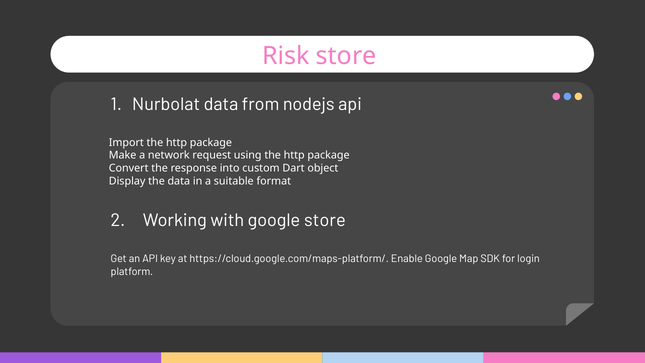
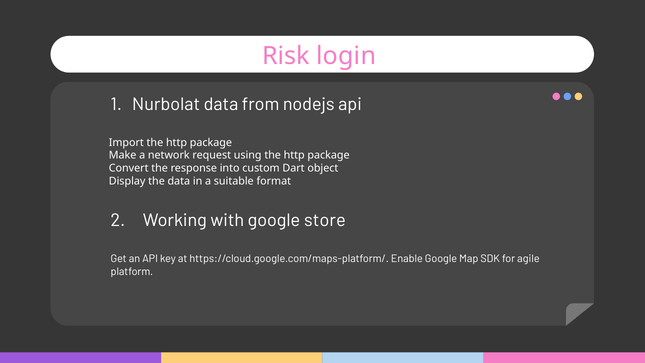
Risk store: store -> login (346, 56)
login: login -> agile (528, 259)
